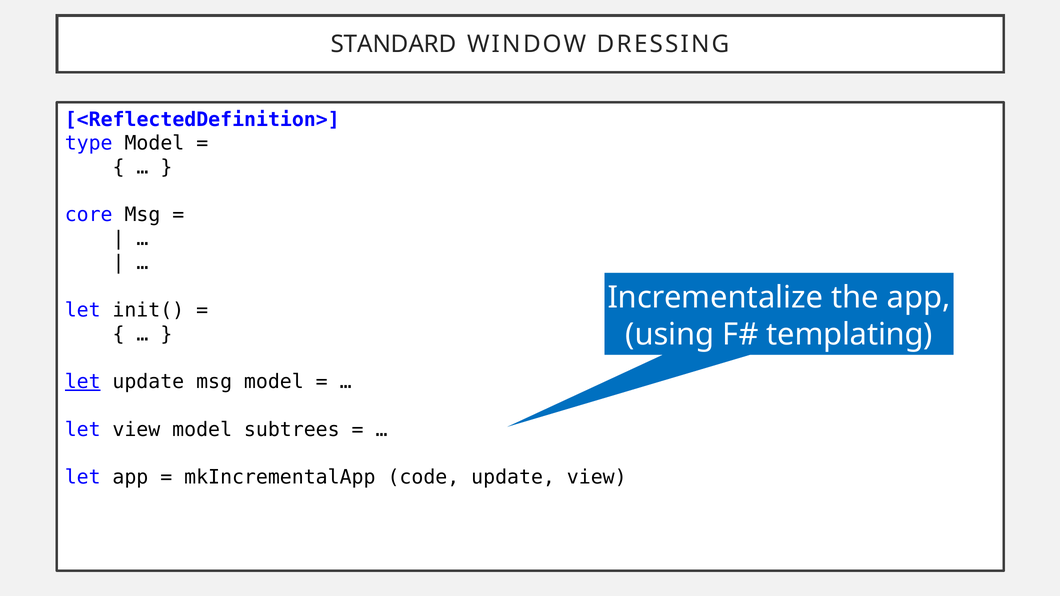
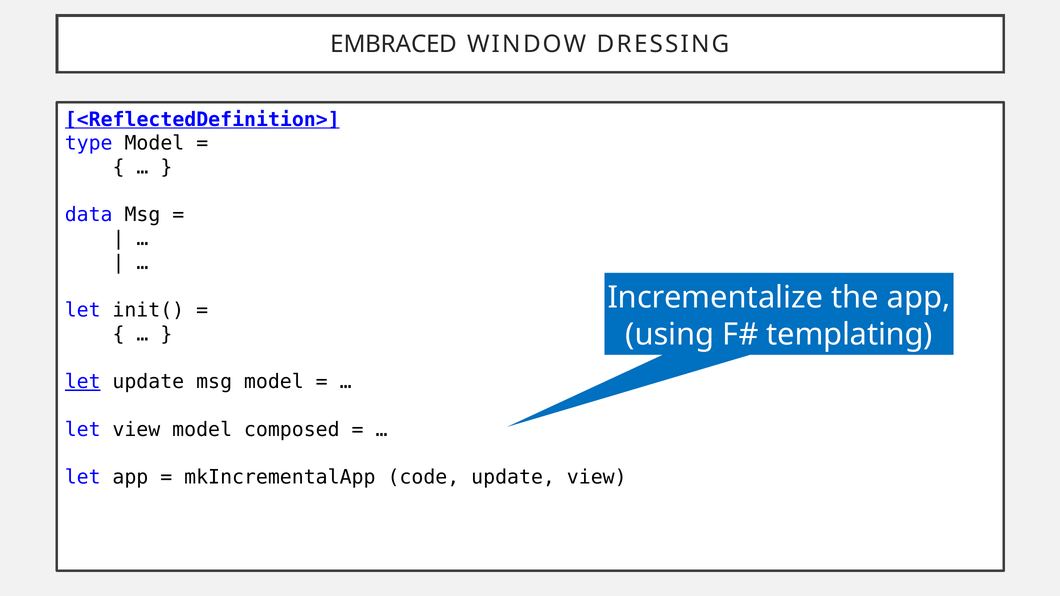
STANDARD: STANDARD -> EMBRACED (394, 44)
<ReflectedDefinition> underline: none -> present (202, 120)
core: core -> data (89, 215)
subtrees: subtrees -> composed (292, 430)
